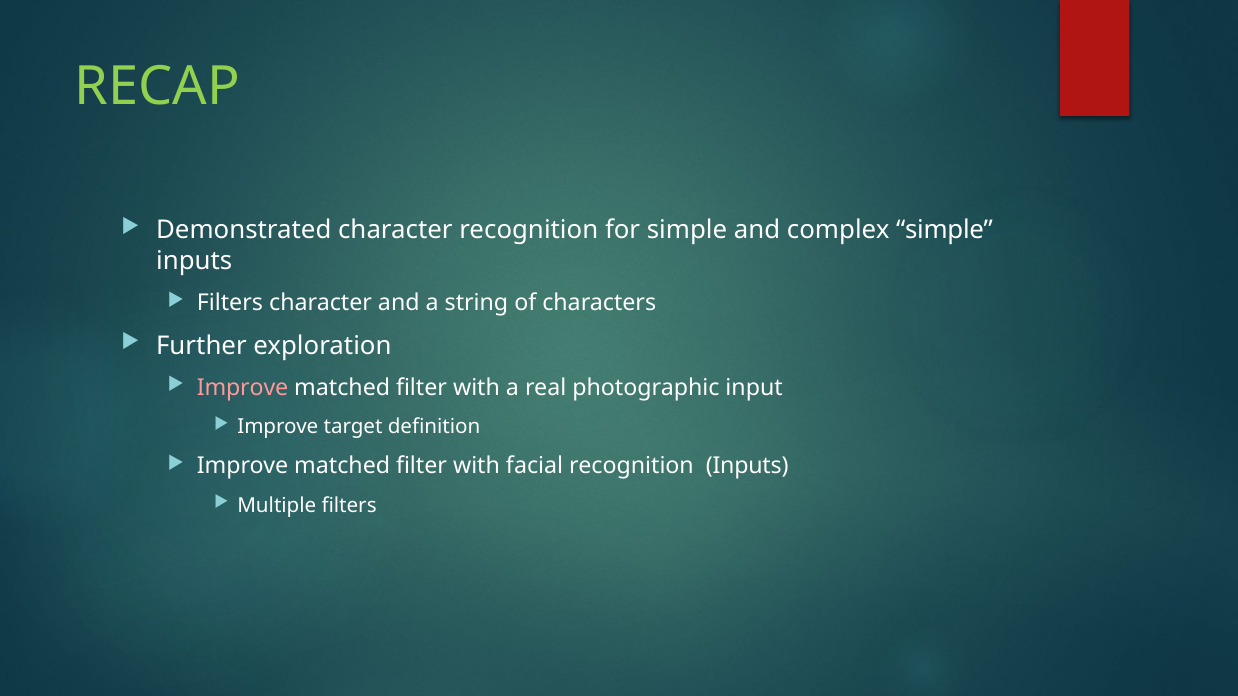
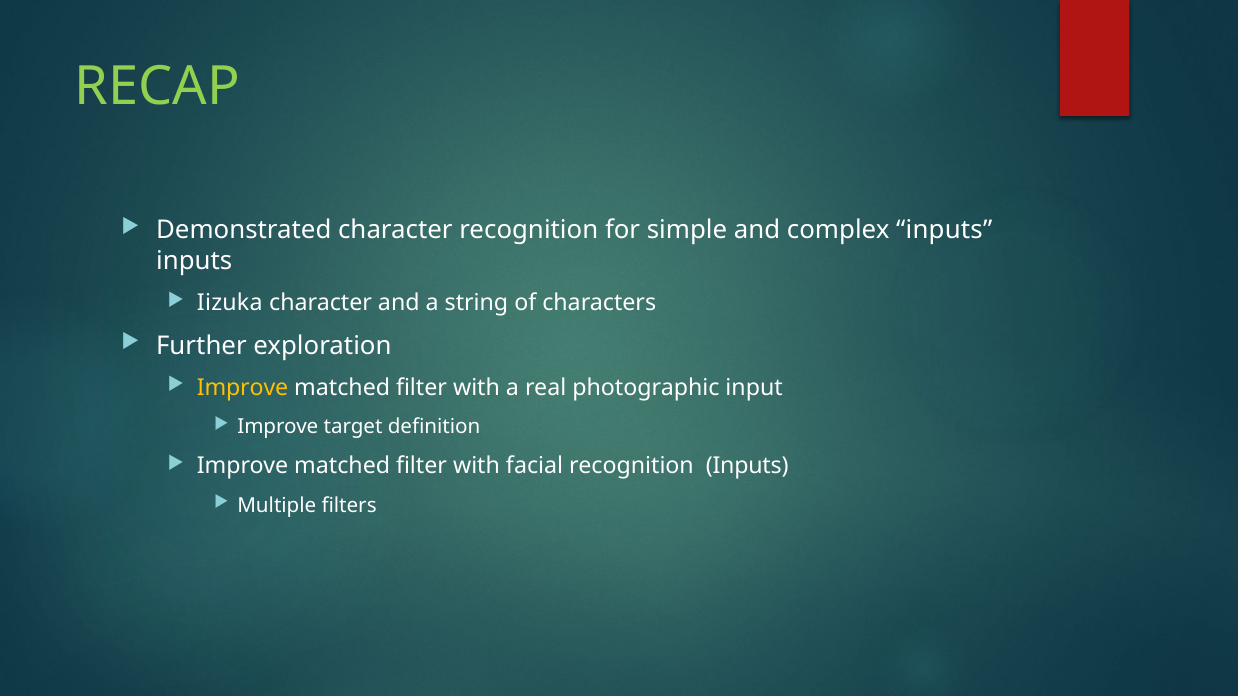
complex simple: simple -> inputs (944, 230)
Filters: Filters -> Iizuka (230, 303)
Improve colour: pink -> yellow (243, 388)
